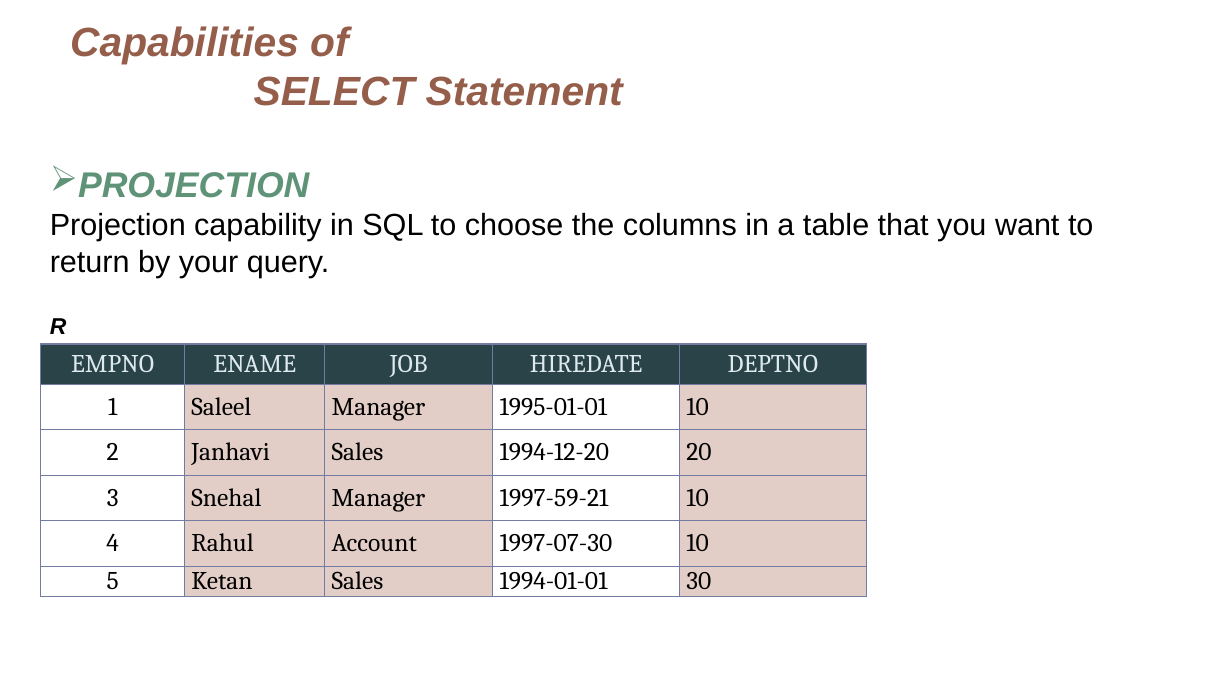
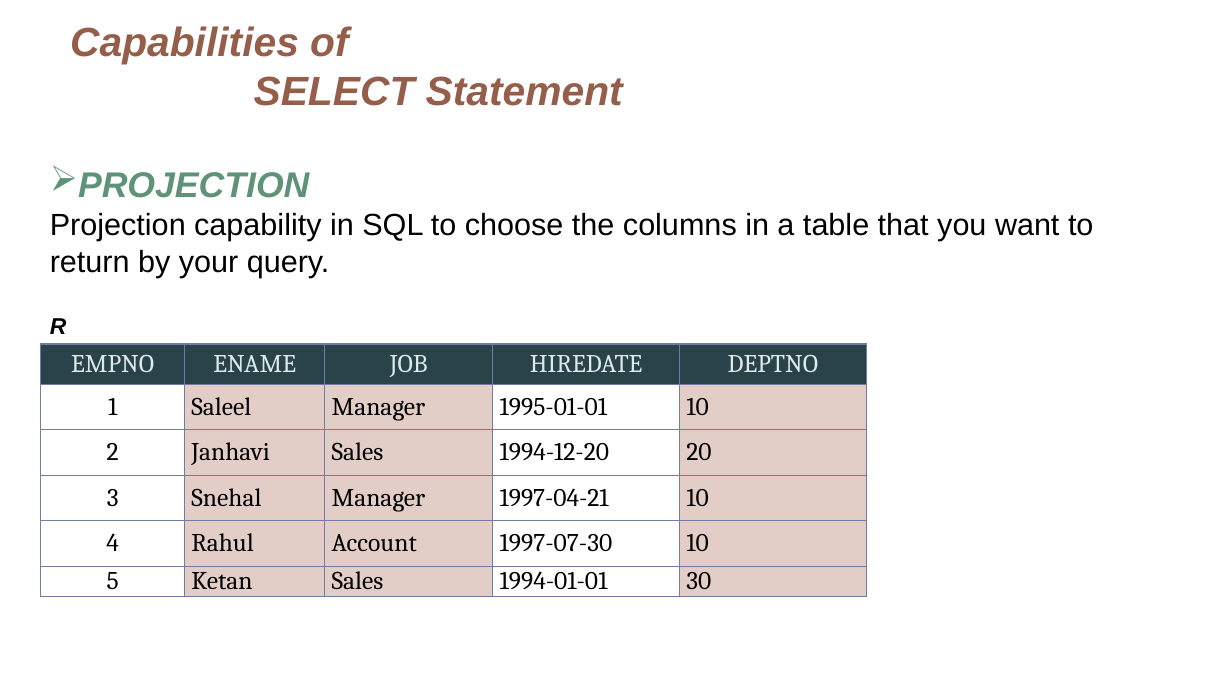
1997-59-21: 1997-59-21 -> 1997-04-21 (554, 498)
